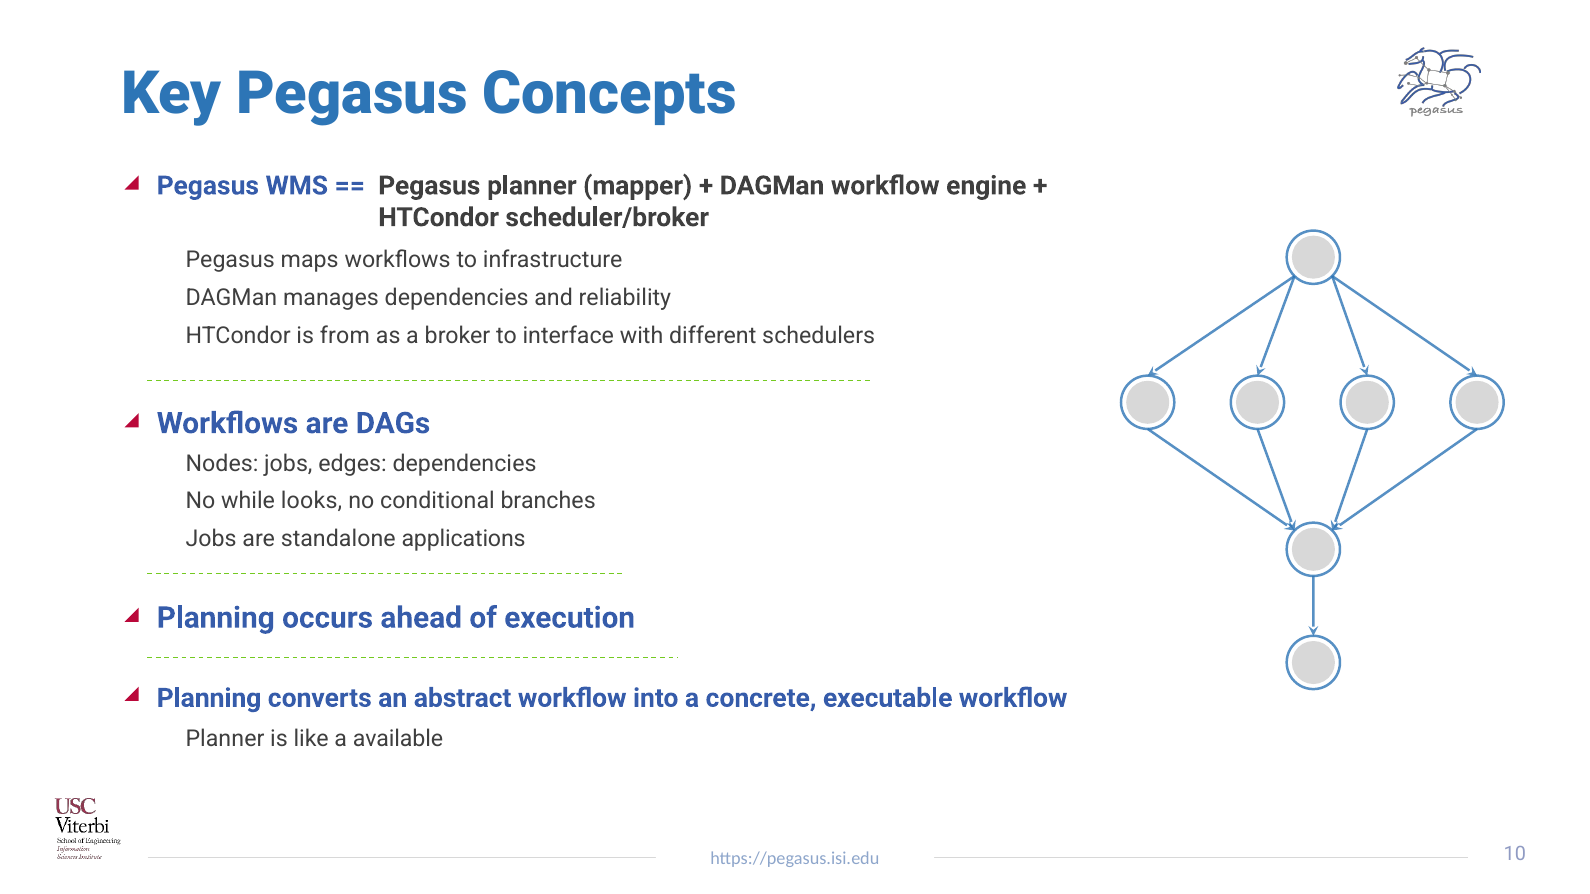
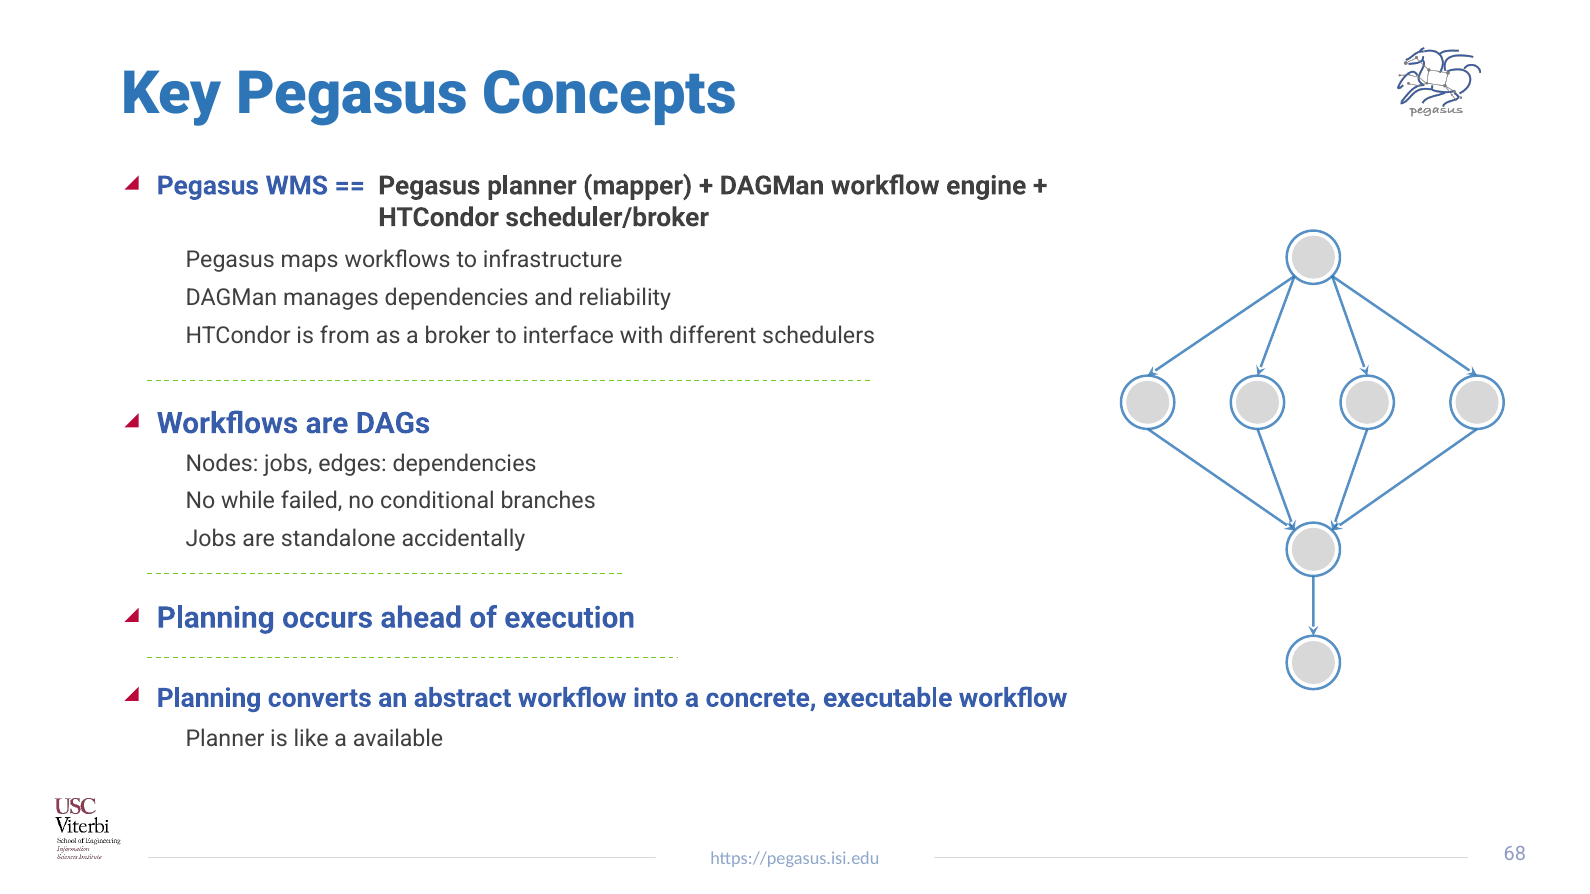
looks: looks -> failed (312, 501)
applications: applications -> accidentally (463, 539)
10: 10 -> 68 (1515, 854)
